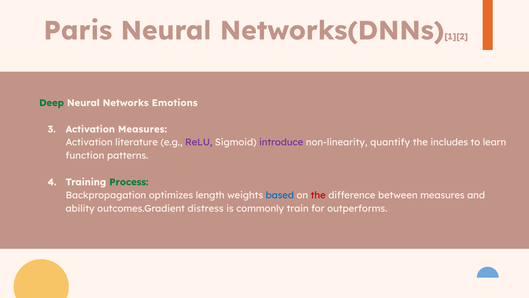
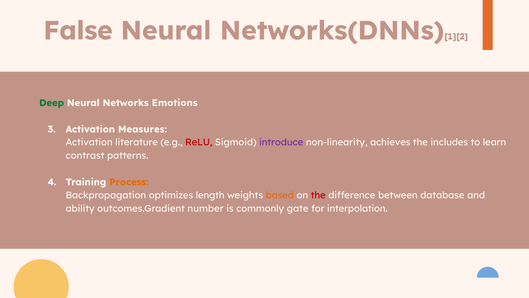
Paris: Paris -> False (78, 31)
ReLU colour: purple -> red (199, 142)
quantify: quantify -> achieves (390, 142)
function: function -> contrast (85, 155)
Process colour: green -> orange (129, 182)
based colour: blue -> orange (280, 195)
between measures: measures -> database (442, 195)
distress: distress -> number (206, 208)
train: train -> gate (298, 208)
outperforms: outperforms -> interpolation (357, 208)
